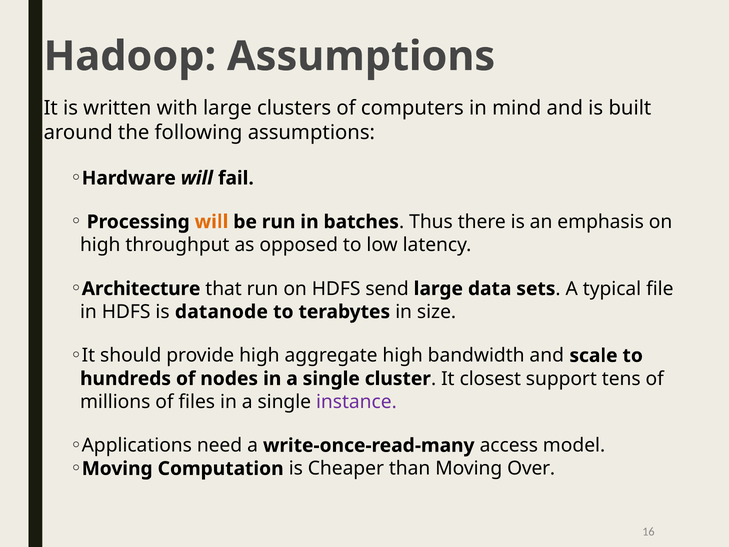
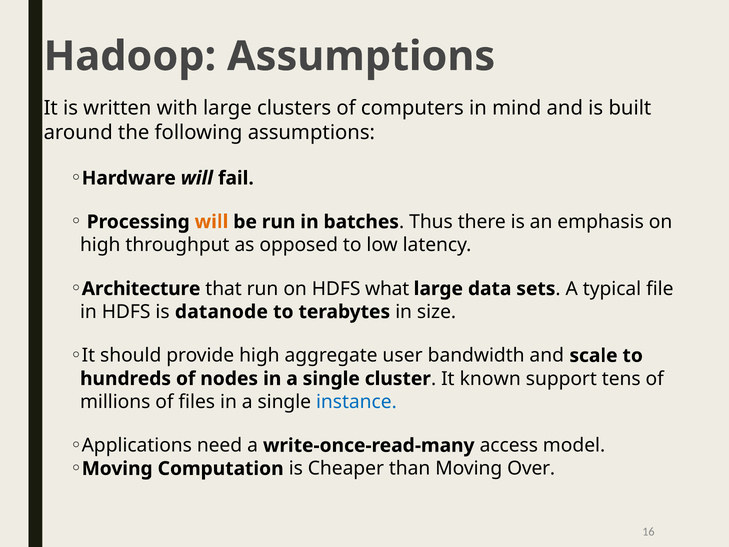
send: send -> what (387, 289)
aggregate high: high -> user (403, 355)
closest: closest -> known (490, 379)
instance colour: purple -> blue (356, 402)
